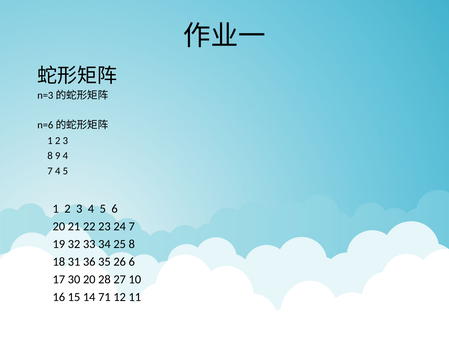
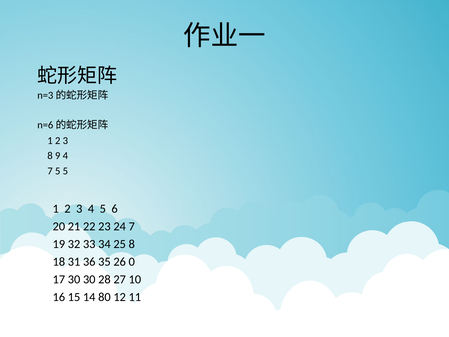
7 4: 4 -> 5 (58, 171)
26 6: 6 -> 0 (132, 262)
30 20: 20 -> 30 (89, 279)
71: 71 -> 80 (104, 297)
